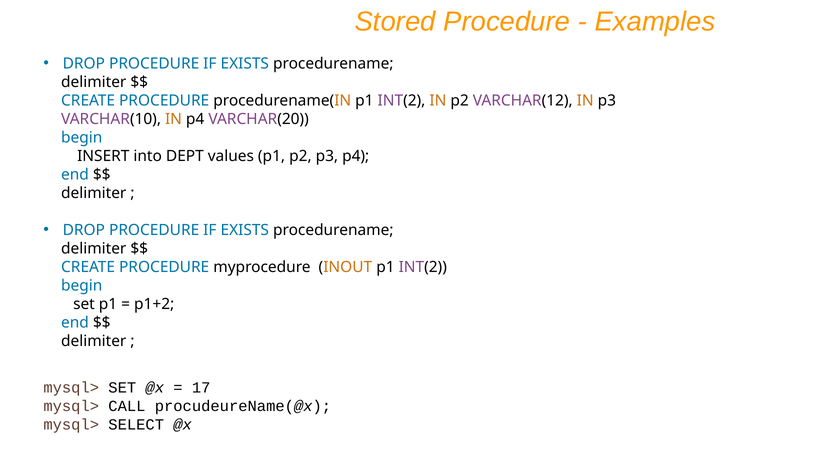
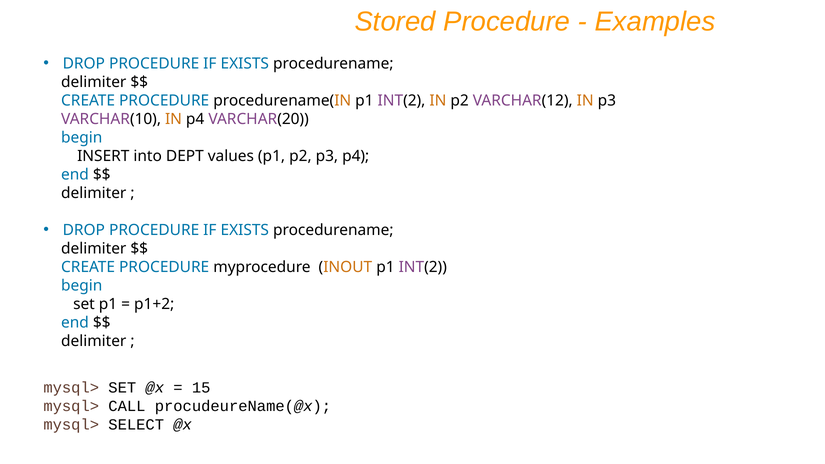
17: 17 -> 15 (201, 388)
